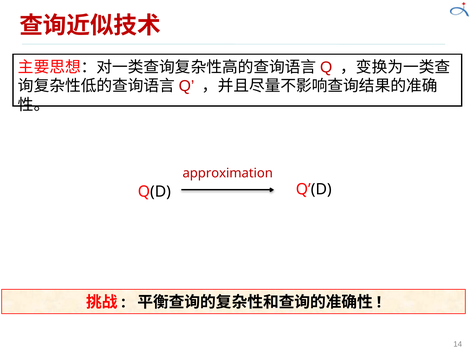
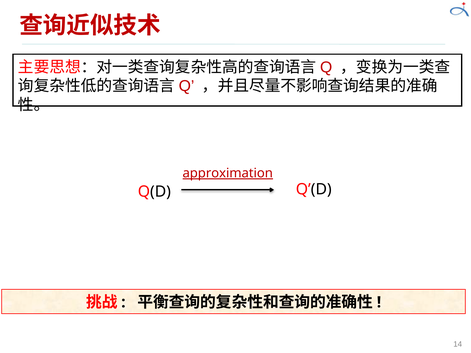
approximation underline: none -> present (228, 173)
